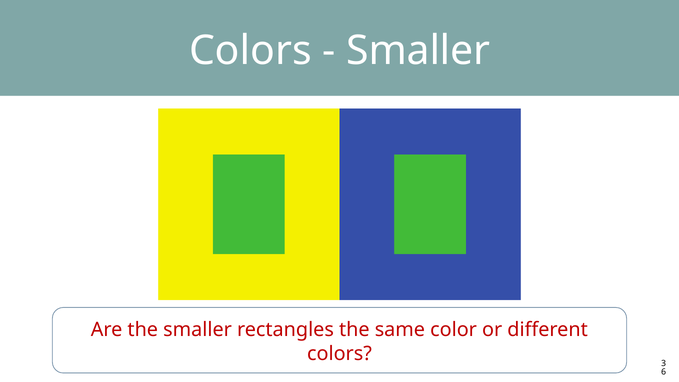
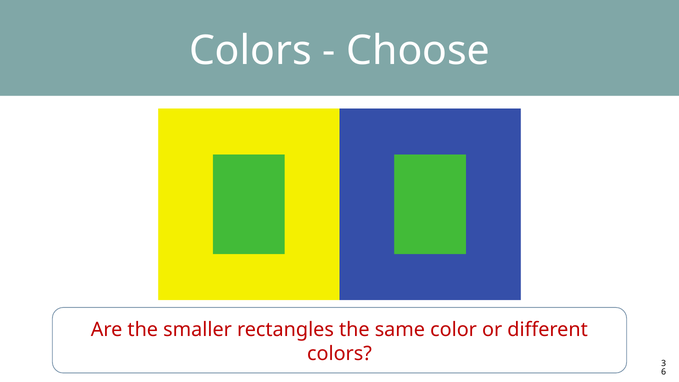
Smaller: Smaller -> Choose (418, 51)
